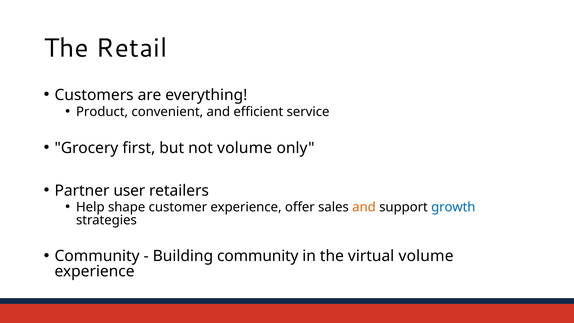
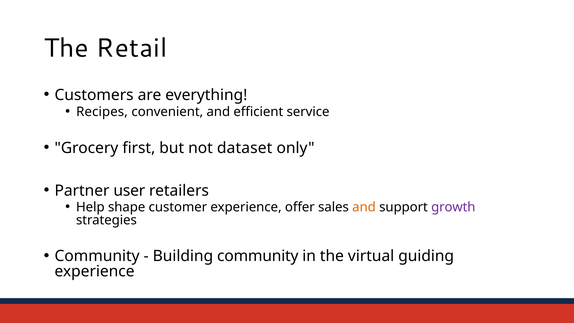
Product: Product -> Recipes (102, 112)
not volume: volume -> dataset (245, 148)
growth colour: blue -> purple (453, 207)
virtual volume: volume -> guiding (426, 256)
